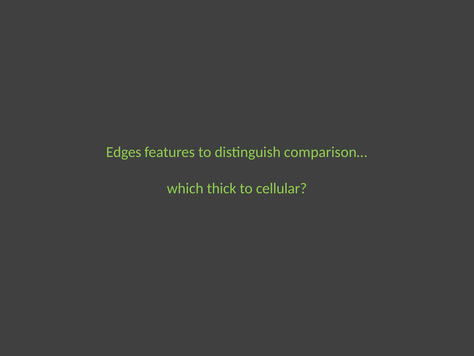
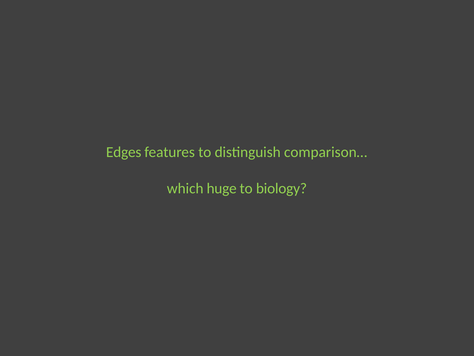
thick: thick -> huge (222, 188)
cellular: cellular -> biology (281, 188)
